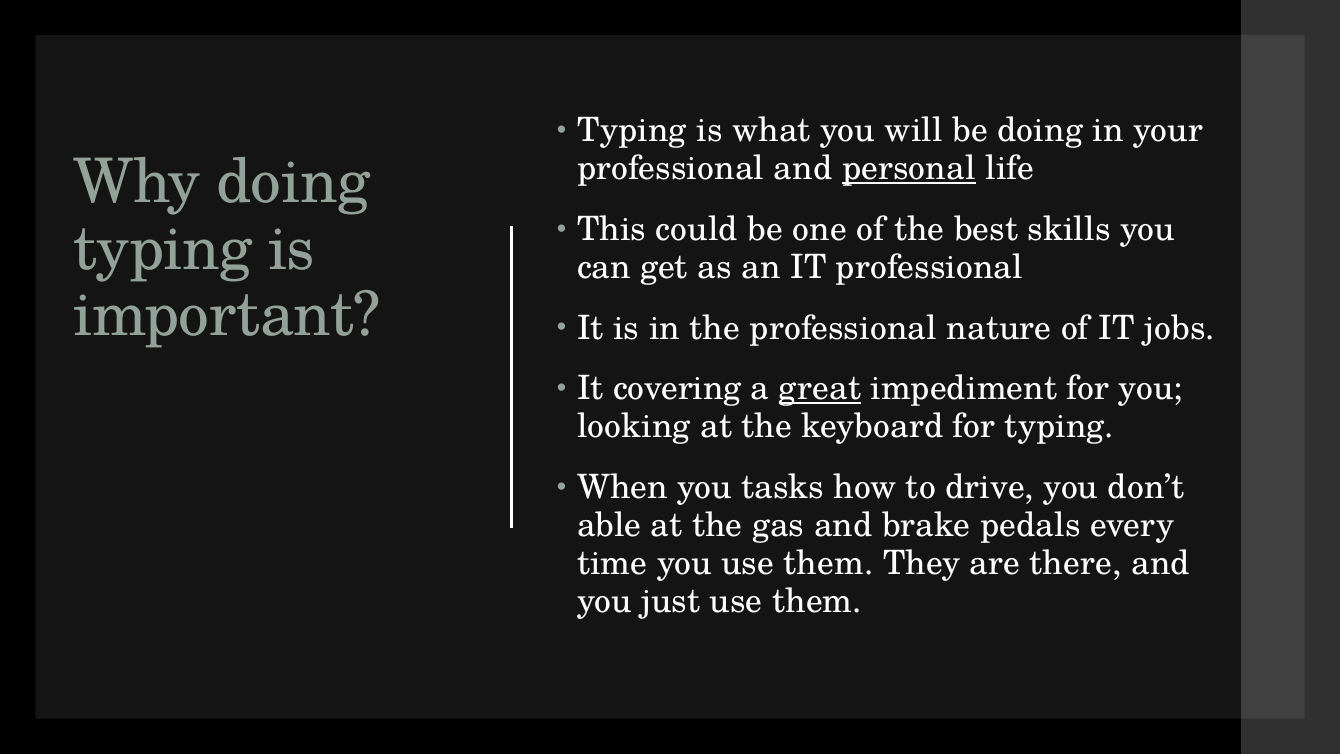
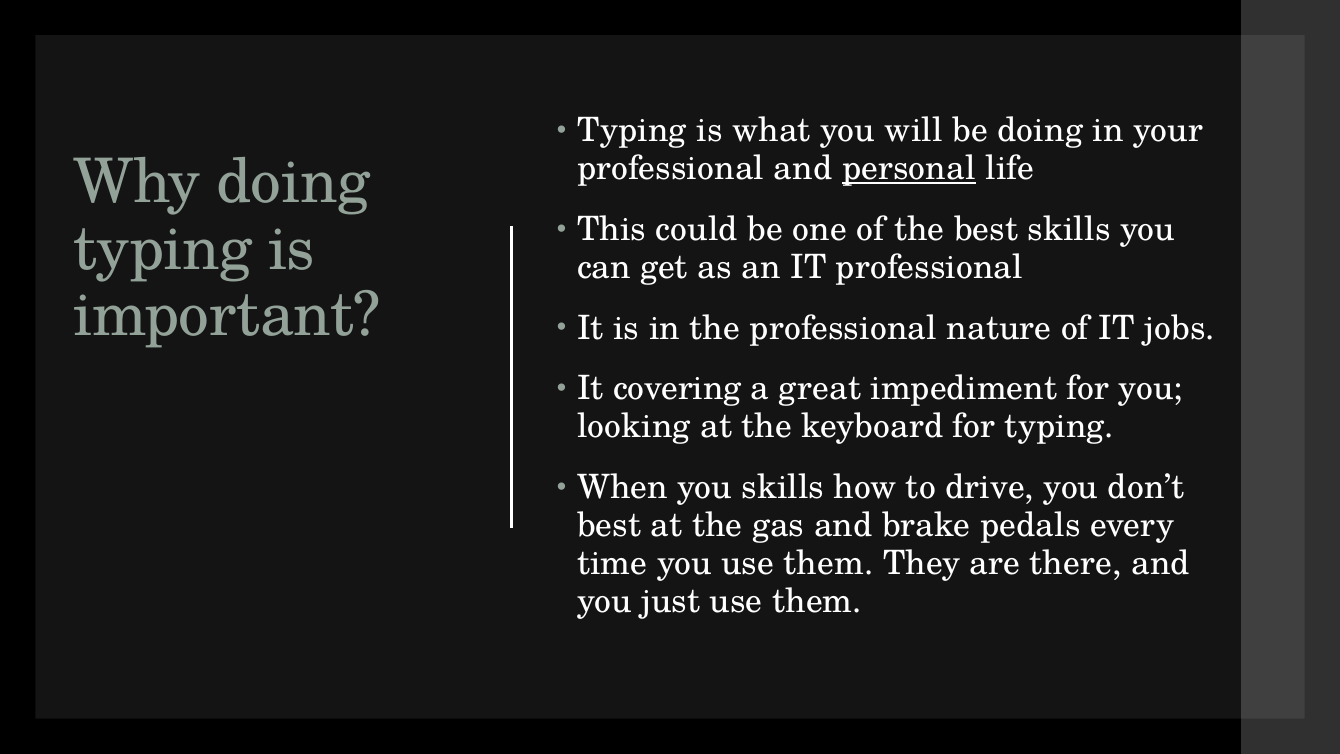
great underline: present -> none (820, 388)
you tasks: tasks -> skills (783, 487)
able: able -> best (609, 525)
